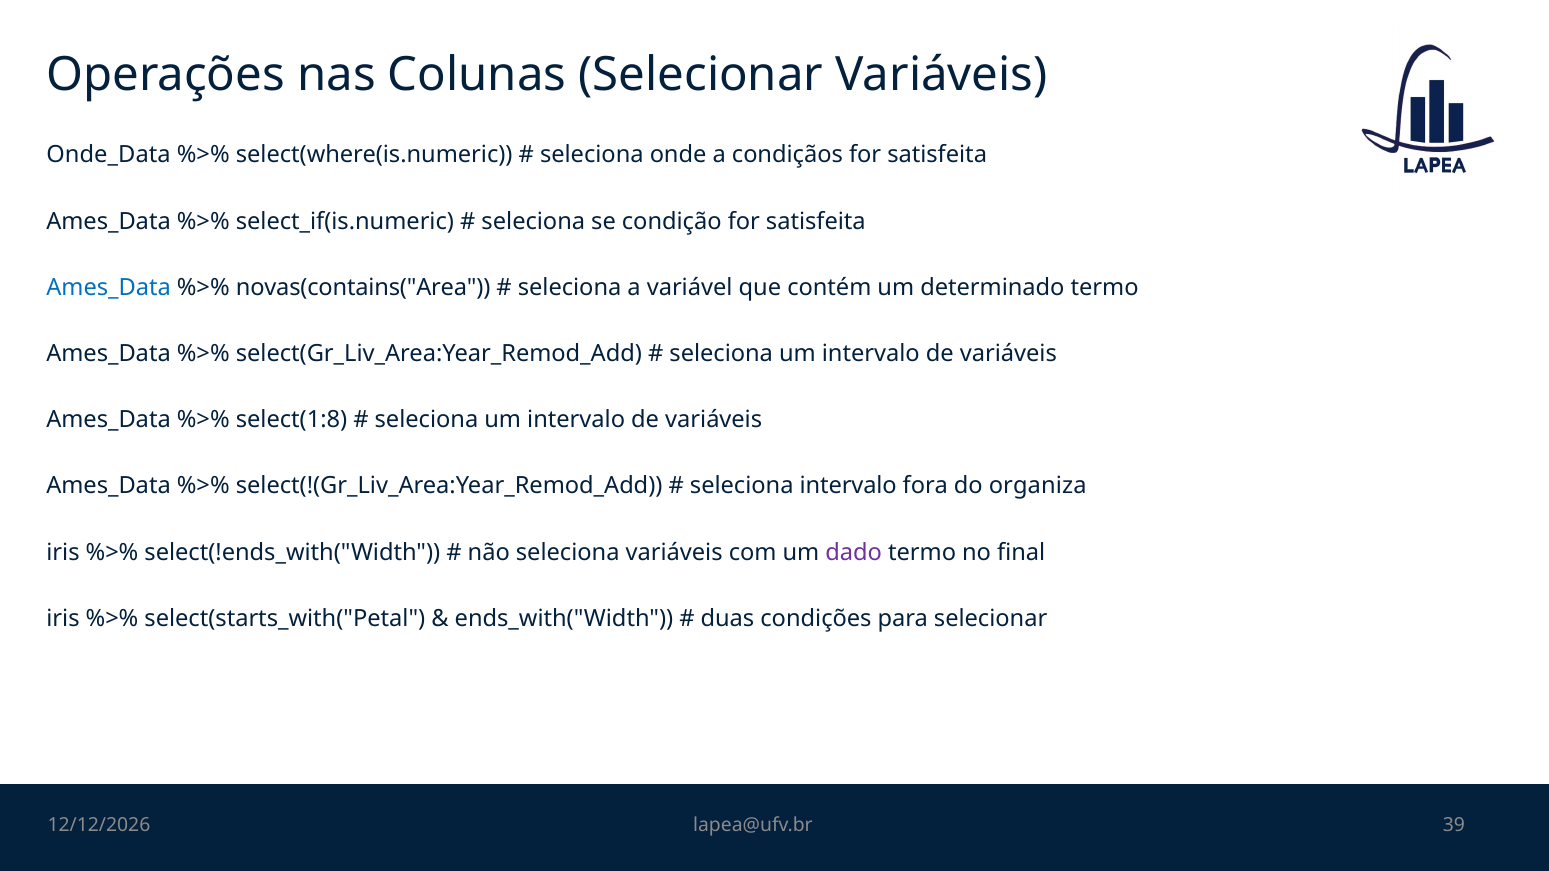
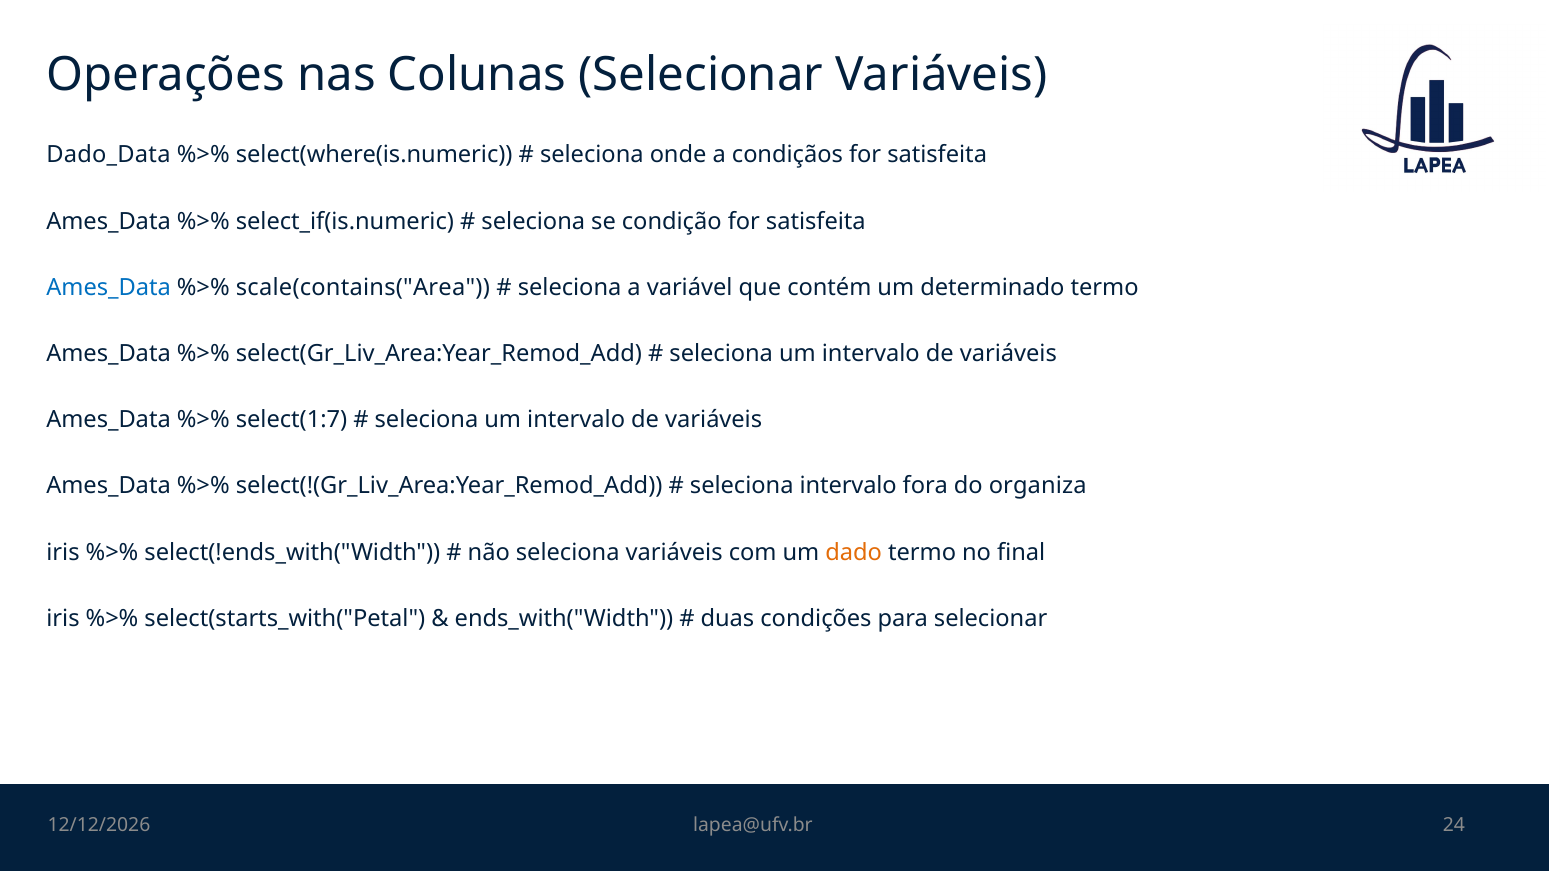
Onde_Data: Onde_Data -> Dado_Data (108, 155)
novas(contains("Area: novas(contains("Area -> scale(contains("Area (363, 288)
select(1:8: select(1:8 -> select(1:7 (292, 420)
dado colour: purple -> orange (854, 553)
39: 39 -> 24 (1454, 825)
